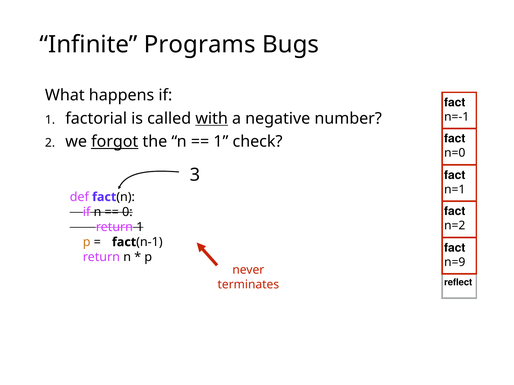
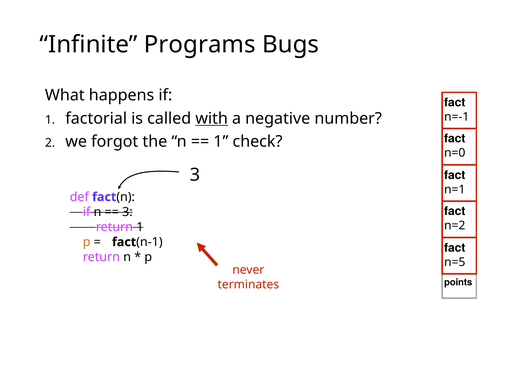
forgot underline: present -> none (115, 142)
0: 0 -> 3 (127, 212)
n=9: n=9 -> n=5 (455, 263)
reflect: reflect -> points (458, 283)
